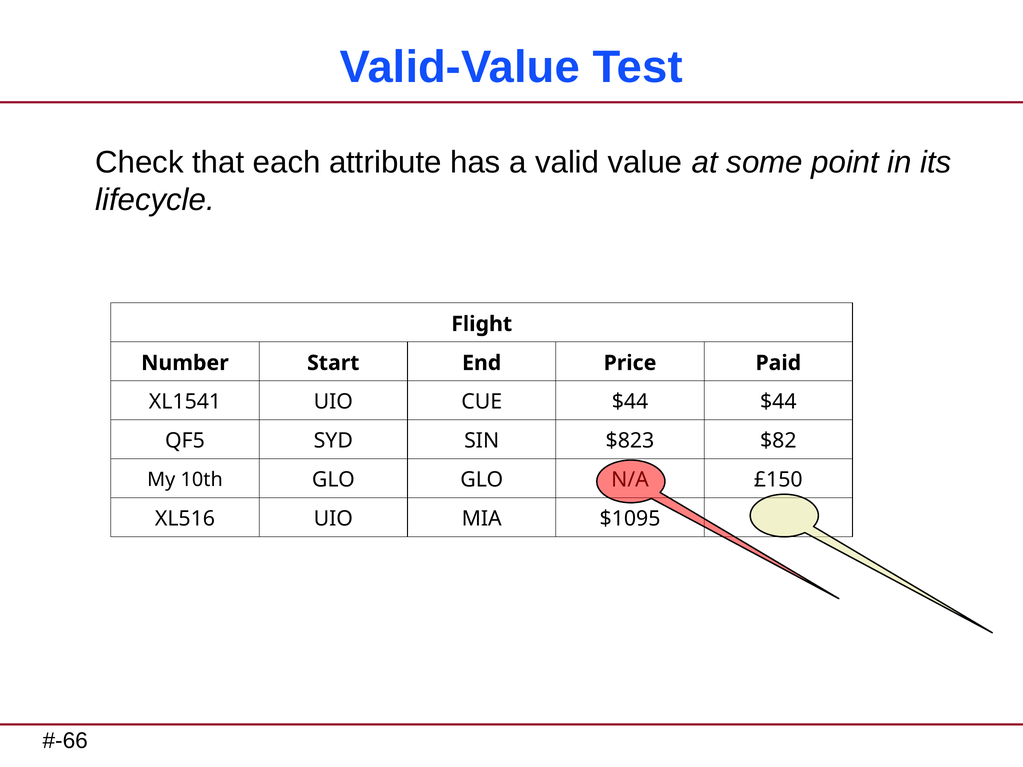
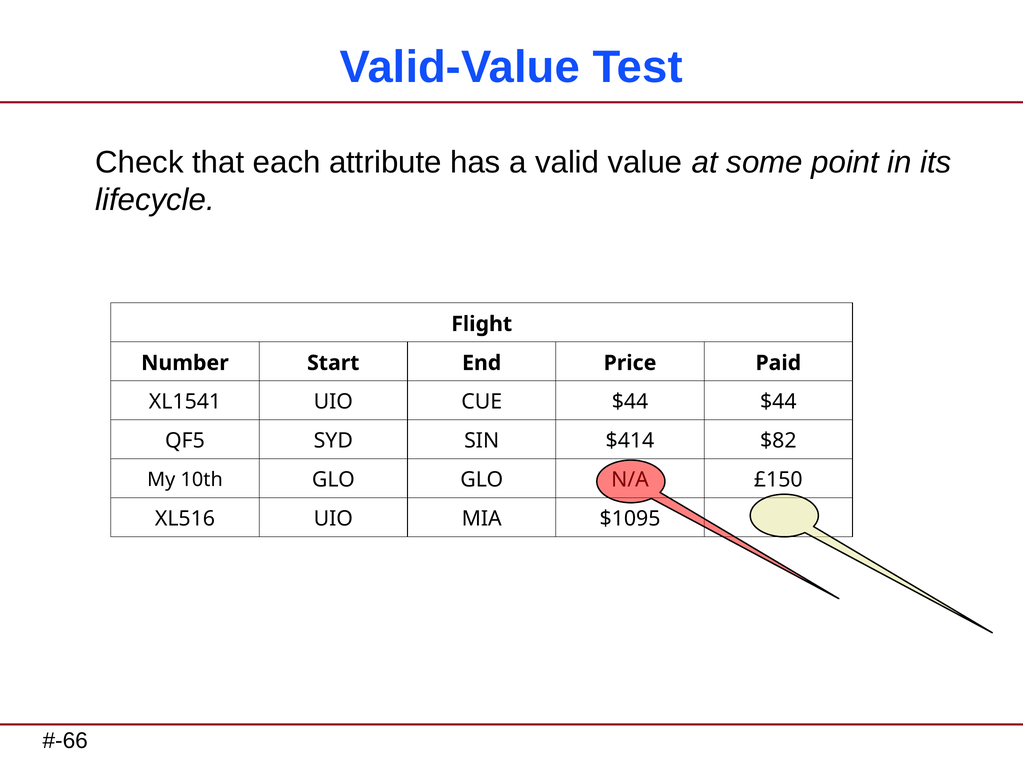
$823: $823 -> $414 (630, 441)
